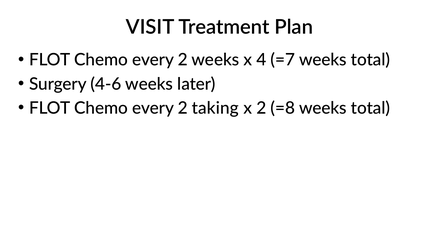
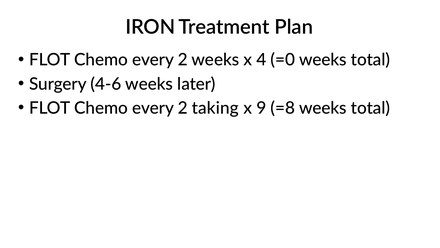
VISIT: VISIT -> IRON (150, 27)
=7: =7 -> =0 (283, 60)
x 2: 2 -> 9 (261, 108)
